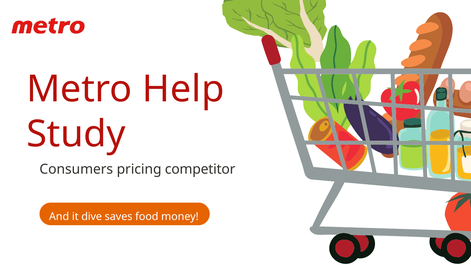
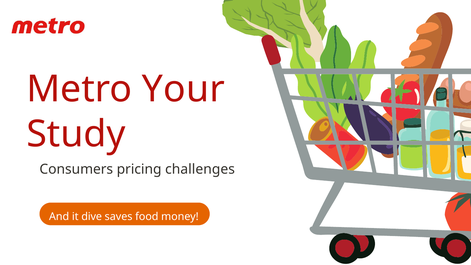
Help: Help -> Your (183, 89)
competitor: competitor -> challenges (200, 169)
